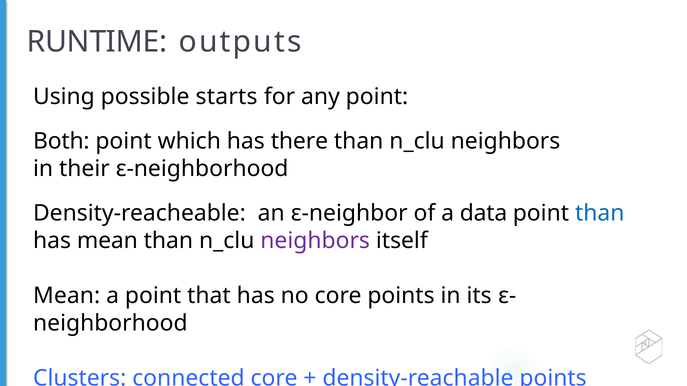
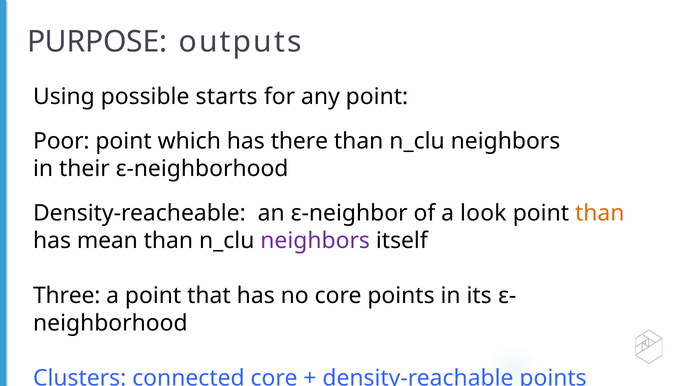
RUNTIME: RUNTIME -> PURPOSE (97, 42)
Both: Both -> Poor (61, 141)
data: data -> look (483, 213)
than colour: blue -> orange (600, 213)
Mean: Mean -> Three (67, 296)
